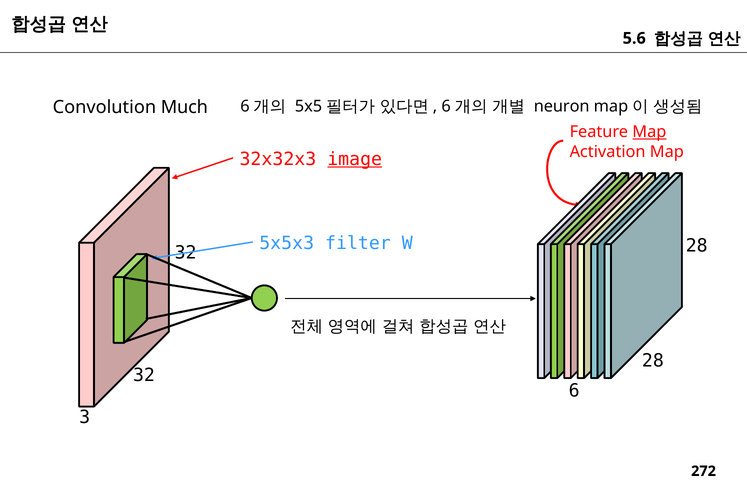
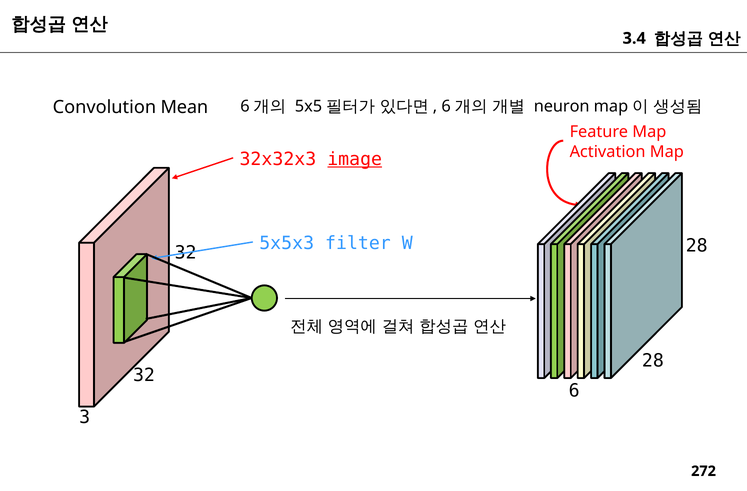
5.6: 5.6 -> 3.4 (634, 38)
Much: Much -> Mean (184, 107)
Map underline: present -> none (649, 132)
